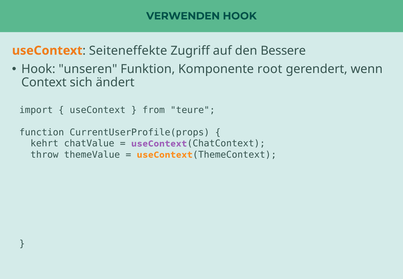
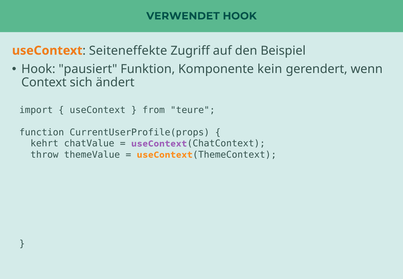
VERWENDEN: VERWENDEN -> VERWENDET (183, 16)
Bessere: Bessere -> Beispiel (283, 51)
unseren: unseren -> pausiert (88, 69)
root: root -> kein (270, 69)
